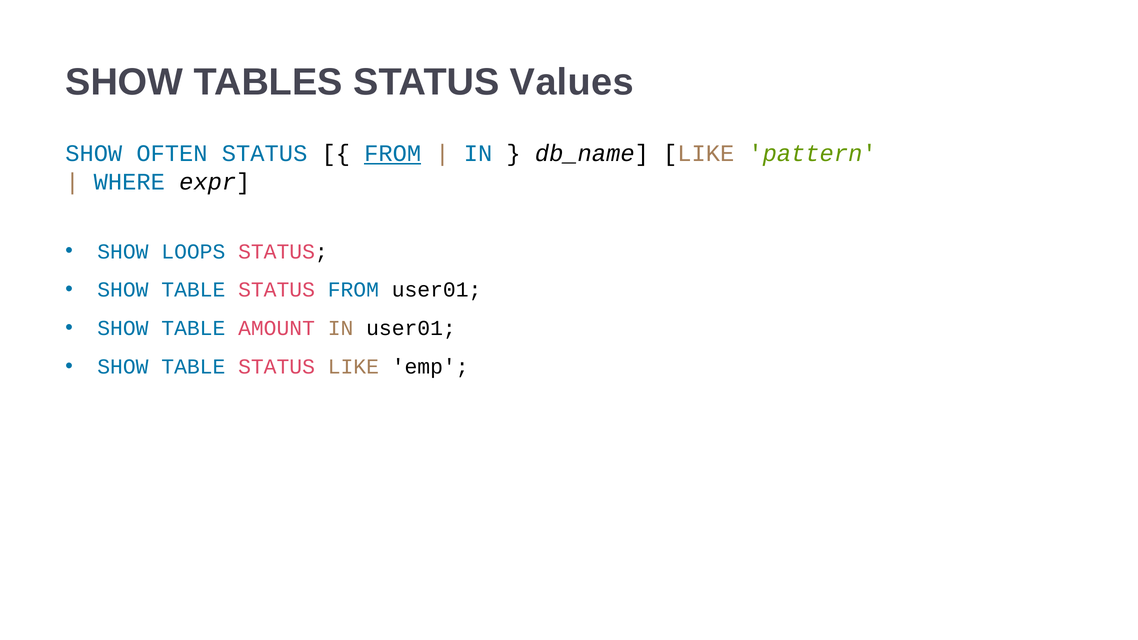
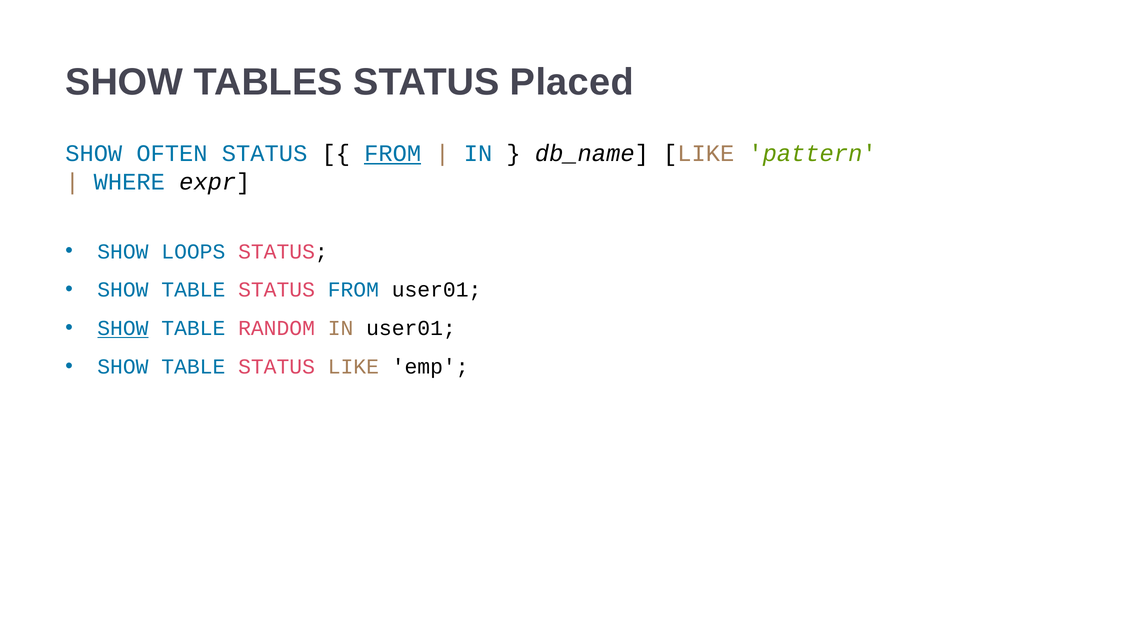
Values: Values -> Placed (572, 82)
SHOW underline: none -> present (123, 328)
AMOUNT: AMOUNT -> RANDOM (277, 328)
